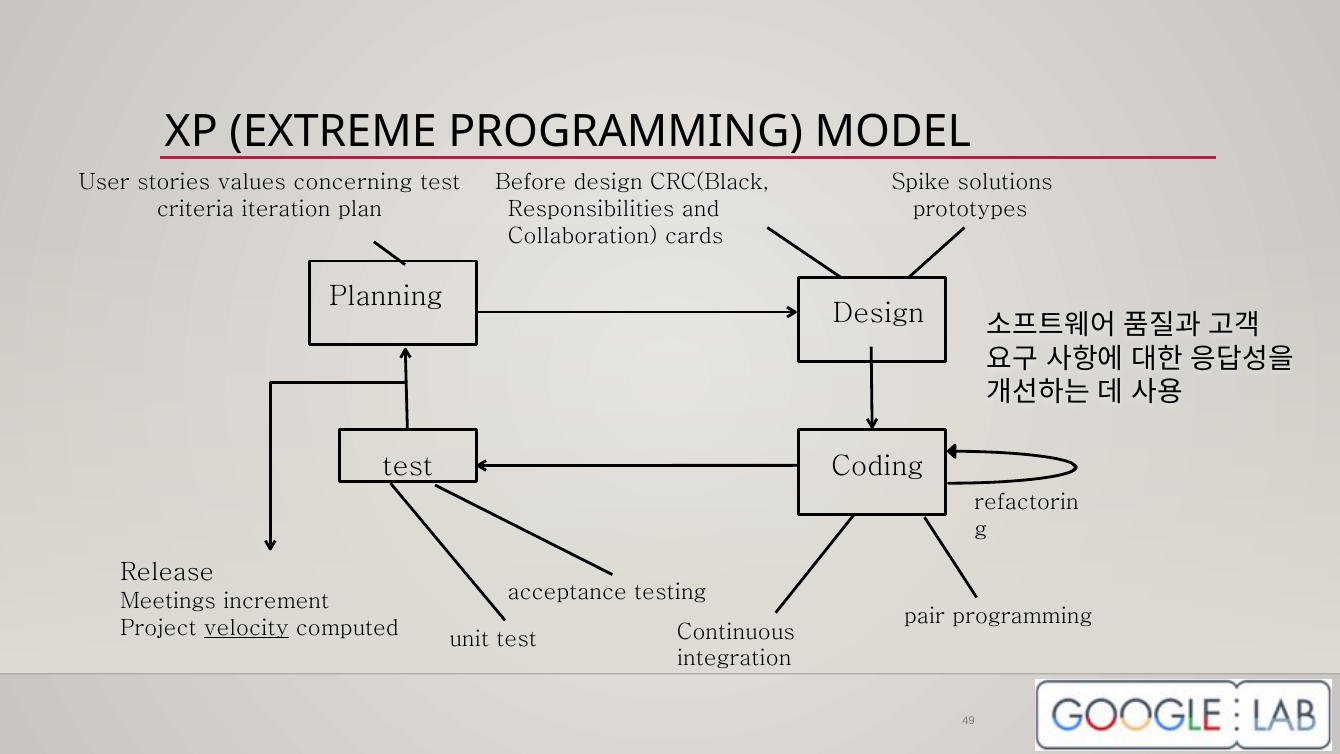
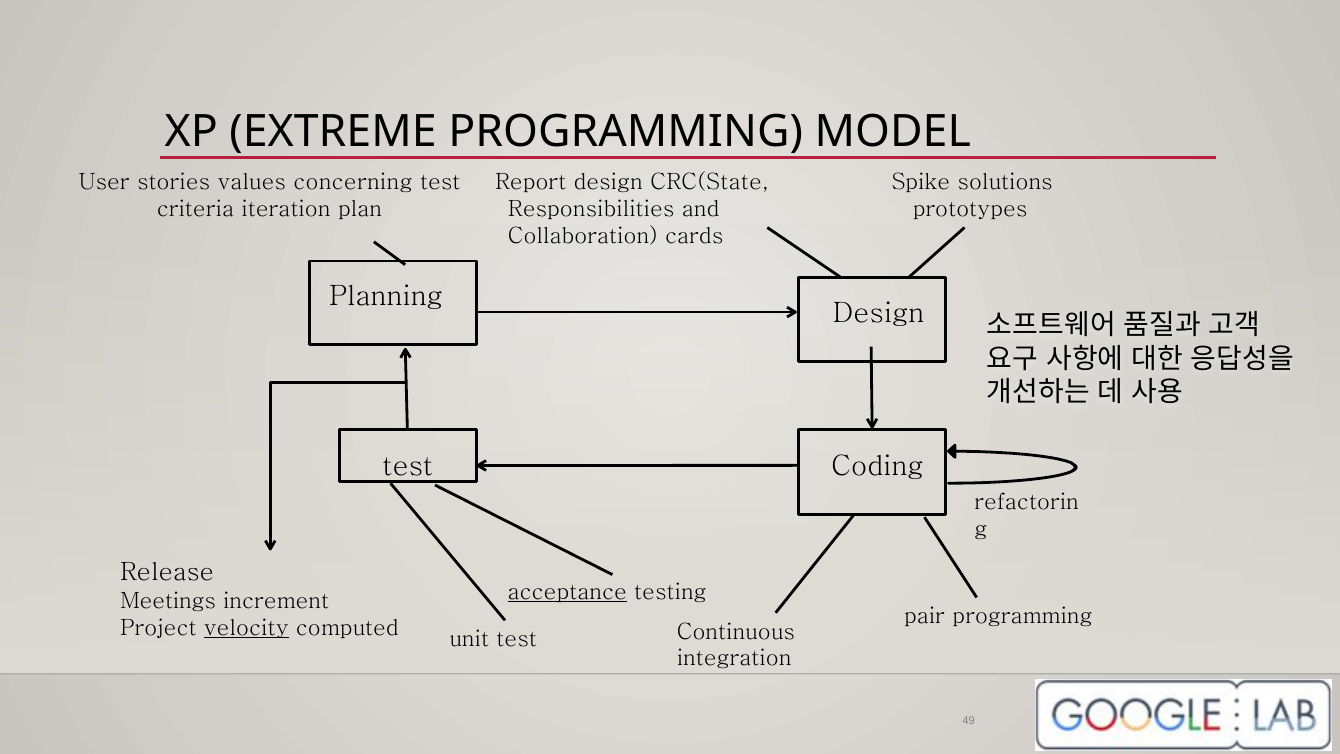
Before: Before -> Report (531, 182)
CRC(Black: CRC(Black -> CRC(State (709, 182)
acceptance underline: none -> present (567, 592)
